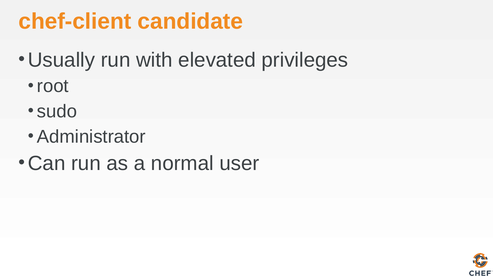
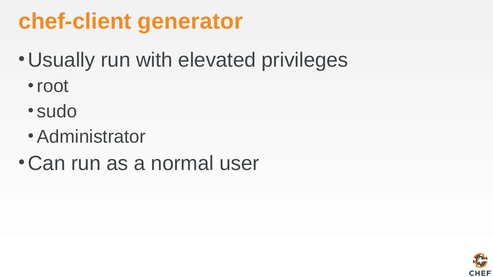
candidate: candidate -> generator (190, 21)
